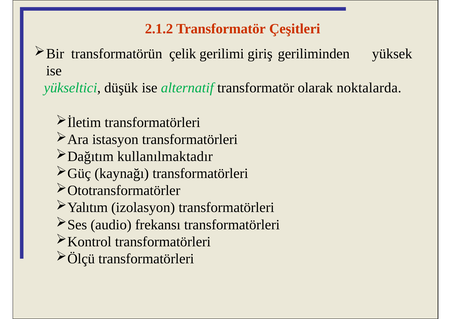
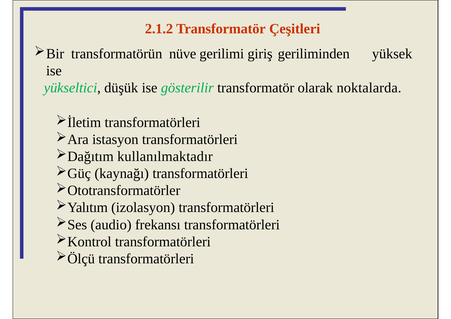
çelik: çelik -> nüve (183, 54)
alternatif: alternatif -> gösterilir (187, 88)
